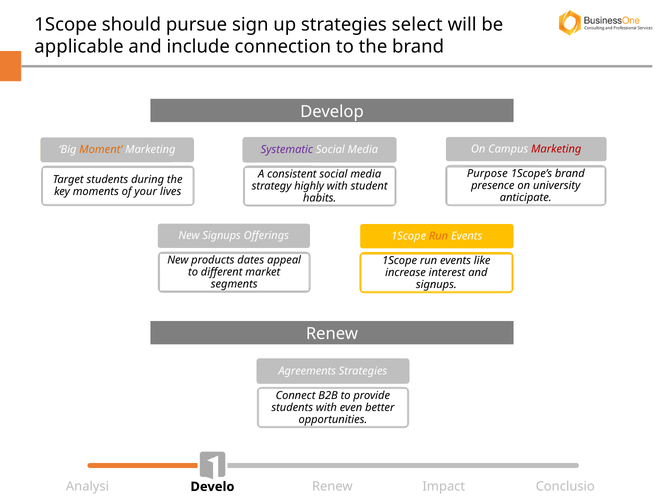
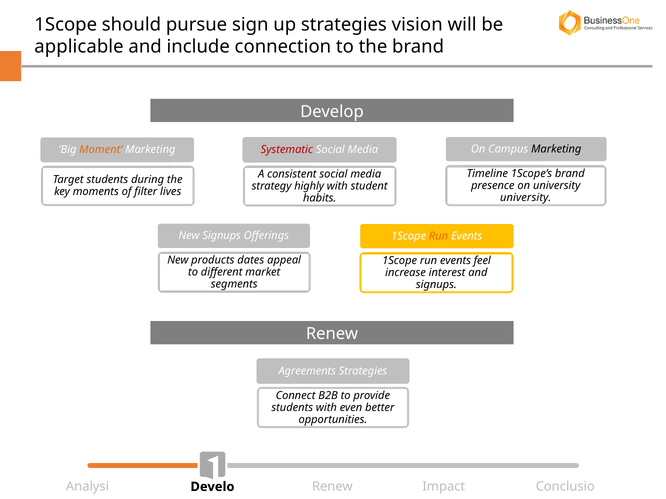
select: select -> vision (417, 25)
Systematic colour: purple -> red (287, 150)
Marketing colour: red -> black (556, 149)
Purpose: Purpose -> Timeline (487, 174)
your: your -> filter (146, 192)
anticipate: anticipate -> university (526, 198)
like: like -> feel (482, 261)
